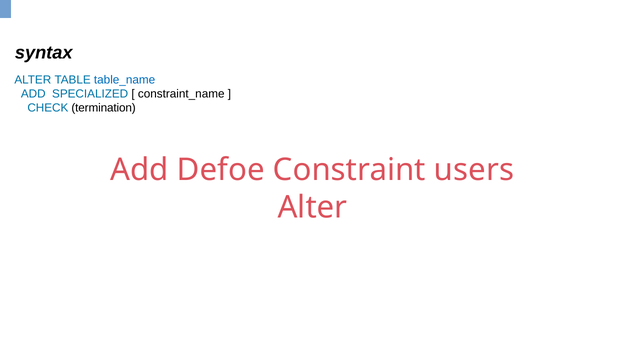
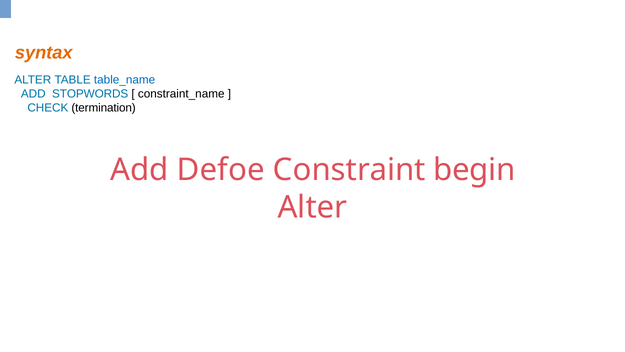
syntax colour: black -> orange (44, 53)
SPECIALIZED: SPECIALIZED -> STOPWORDS (90, 94)
users: users -> begin (474, 169)
